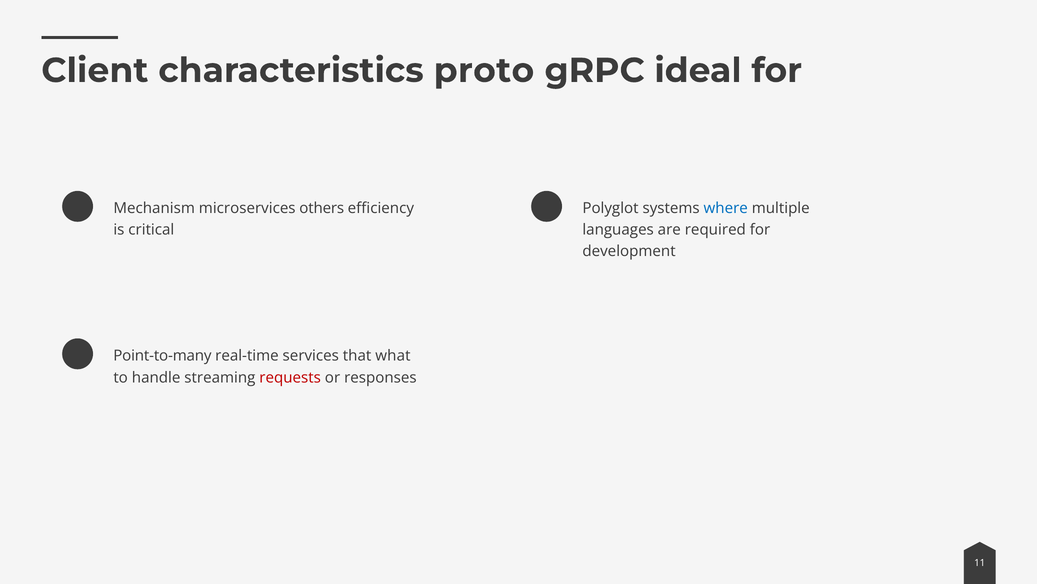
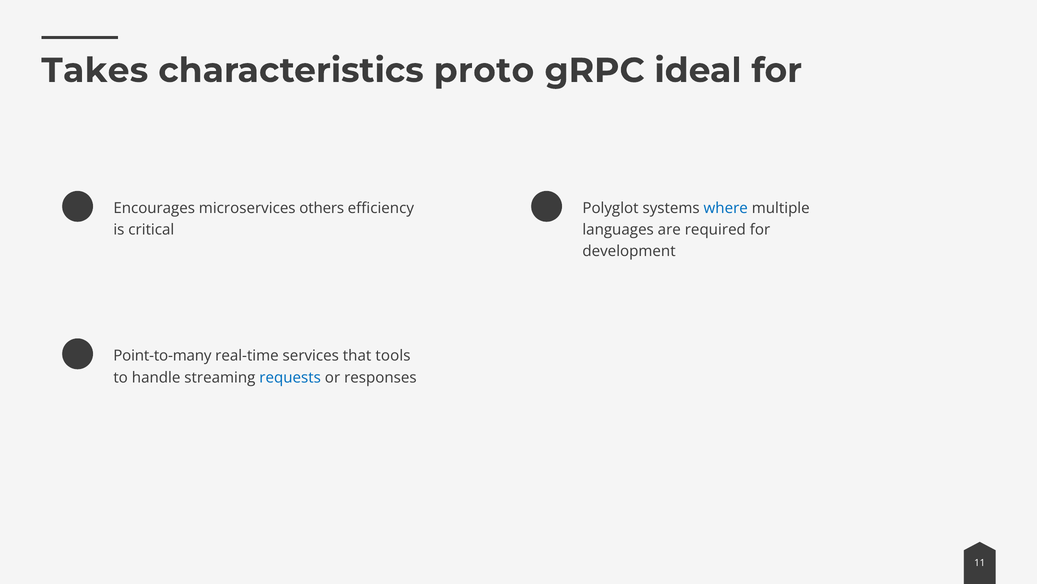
Client: Client -> Takes (95, 70)
Mechanism: Mechanism -> Encourages (154, 208)
what: what -> tools (393, 355)
requests colour: red -> blue (290, 377)
